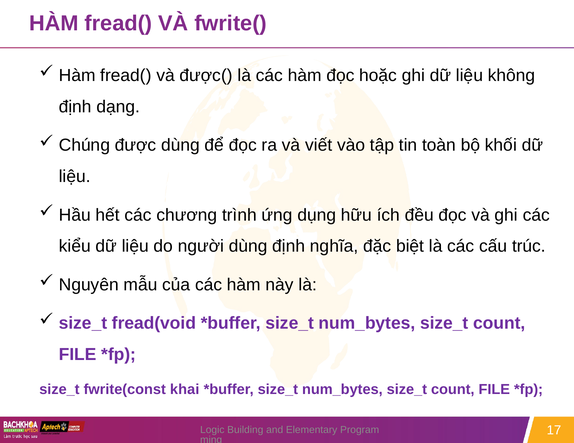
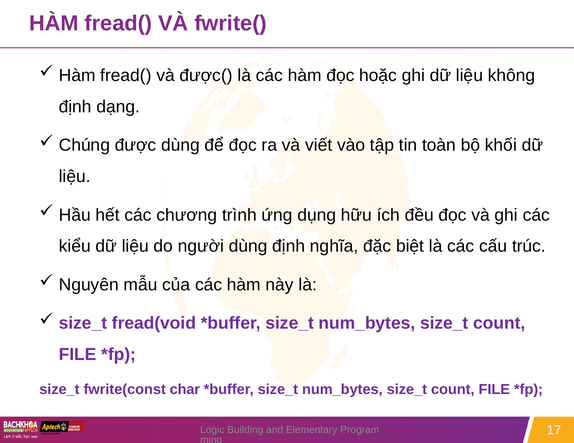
khai: khai -> char (185, 390)
